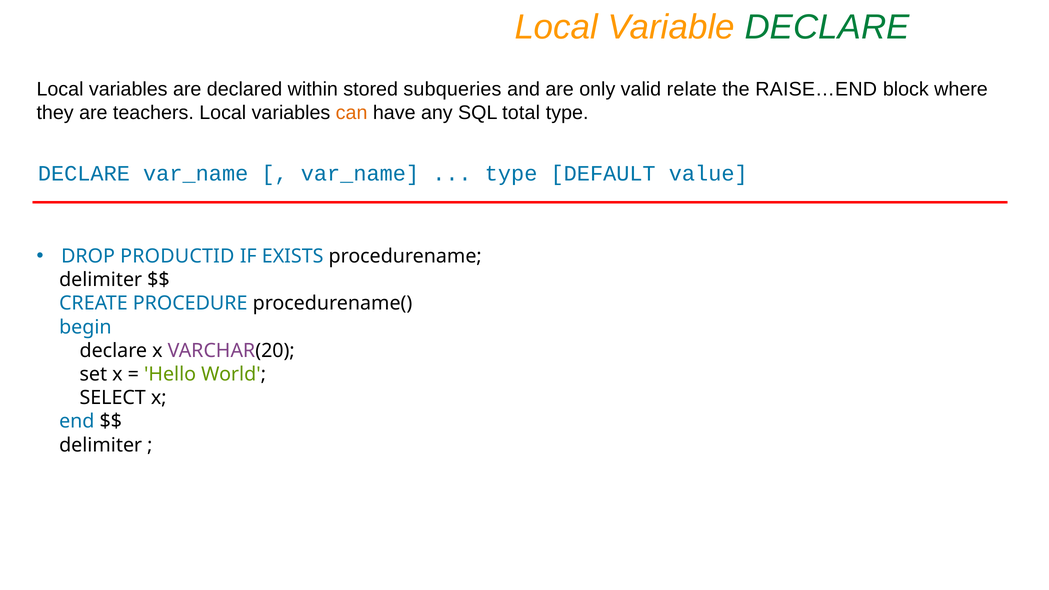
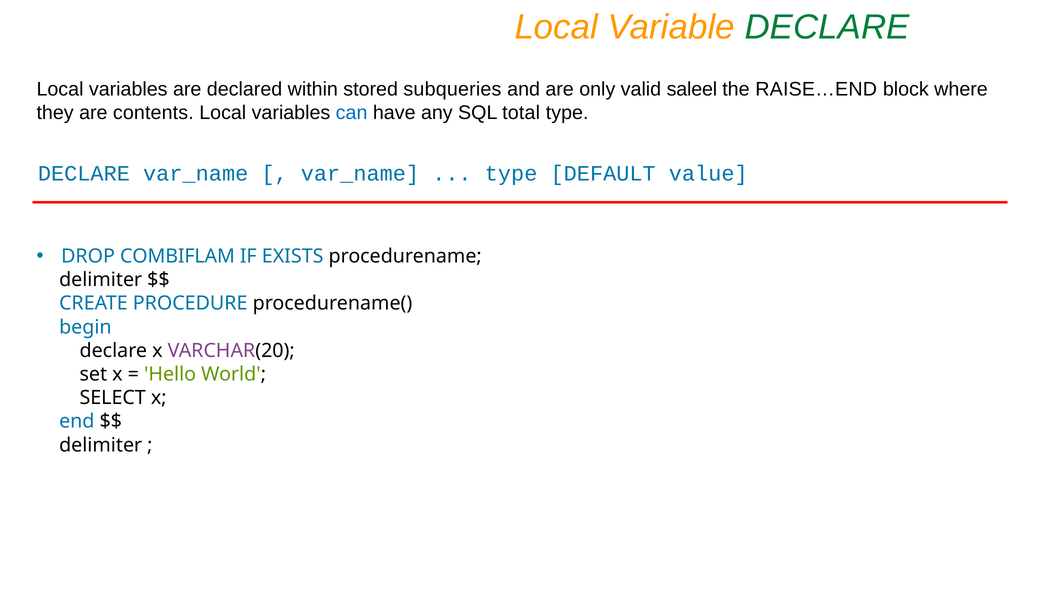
relate: relate -> saleel (692, 89)
teachers: teachers -> contents (153, 113)
can colour: orange -> blue (352, 113)
PRODUCTID: PRODUCTID -> COMBIFLAM (177, 256)
